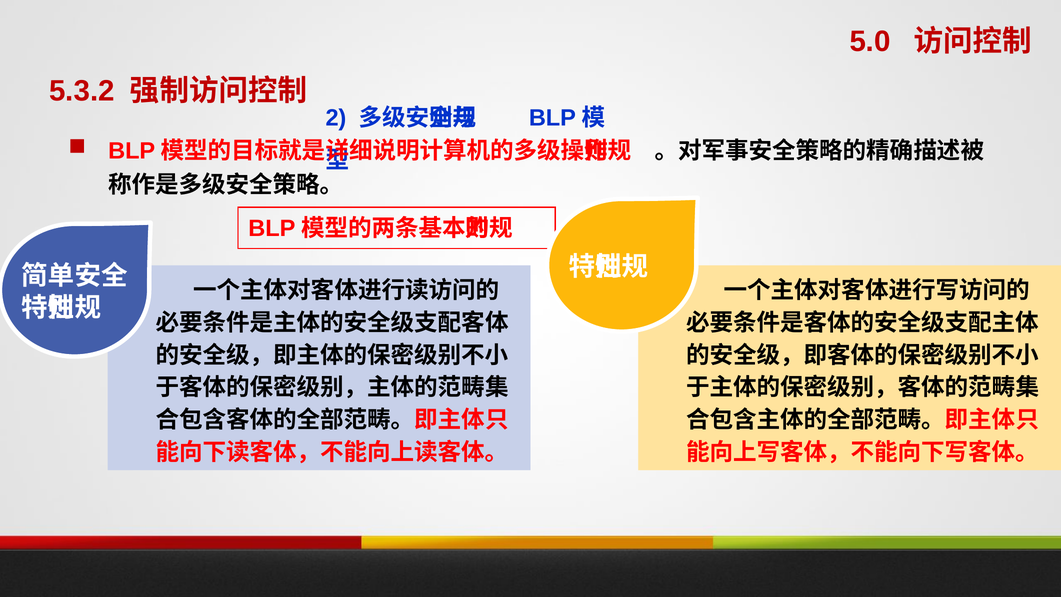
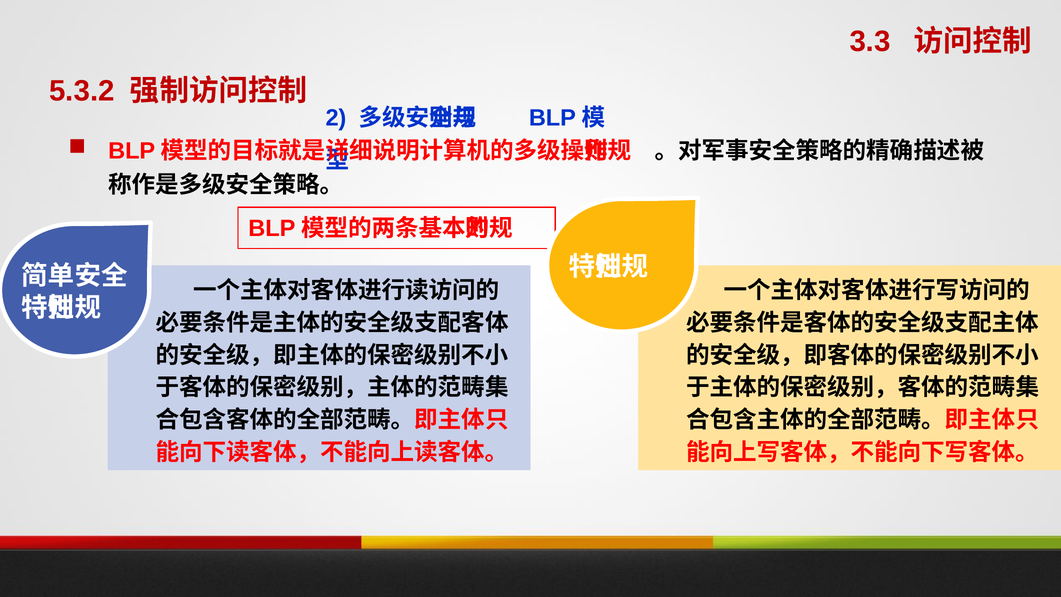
5.0: 5.0 -> 3.3 (870, 42)
